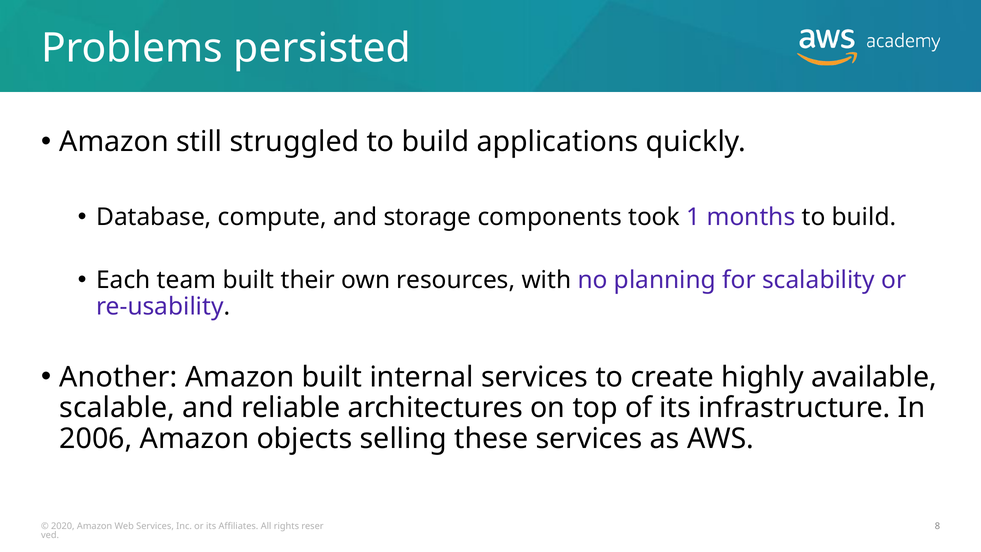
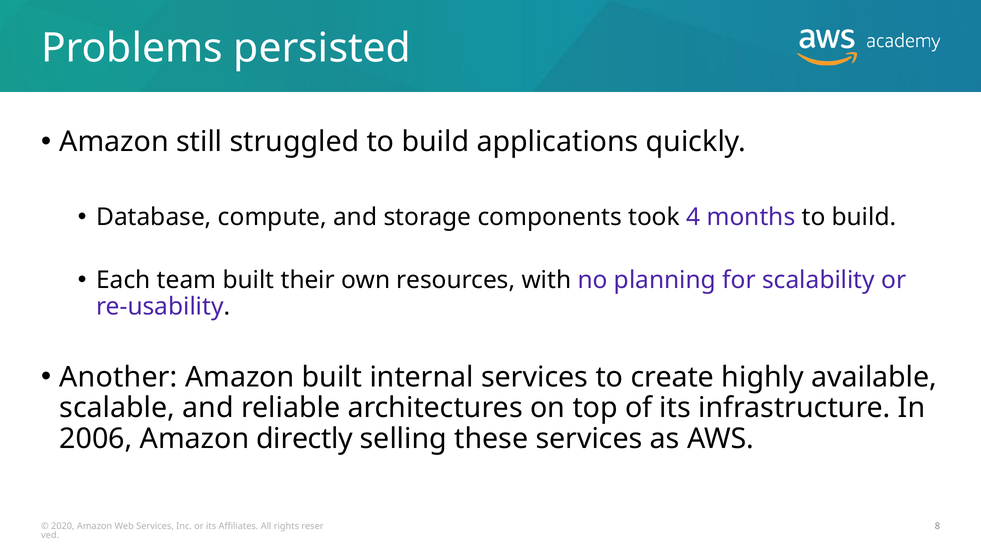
1: 1 -> 4 (693, 217)
objects: objects -> directly (305, 439)
